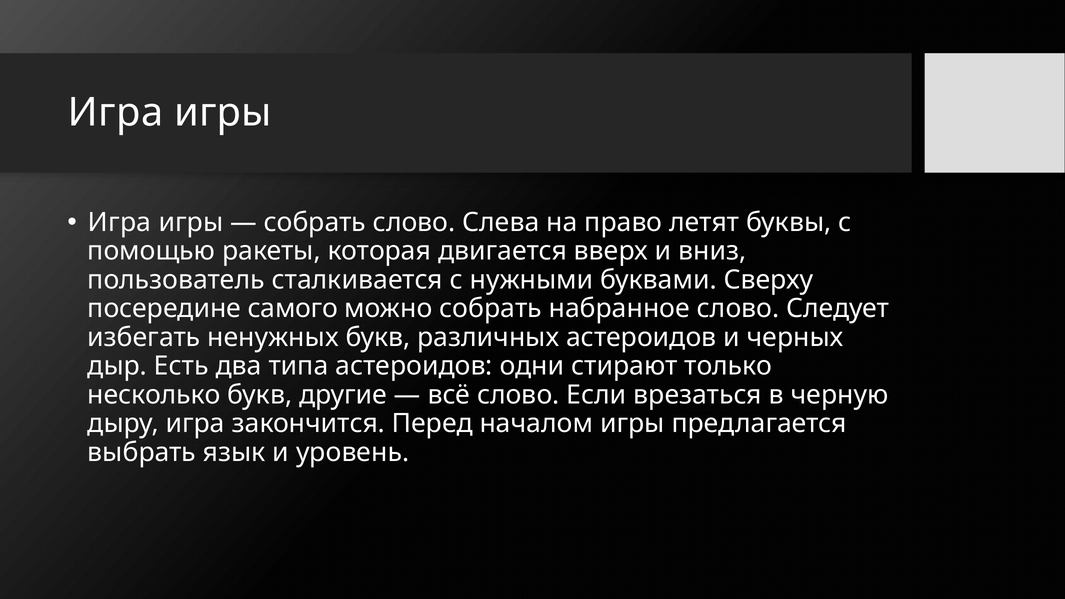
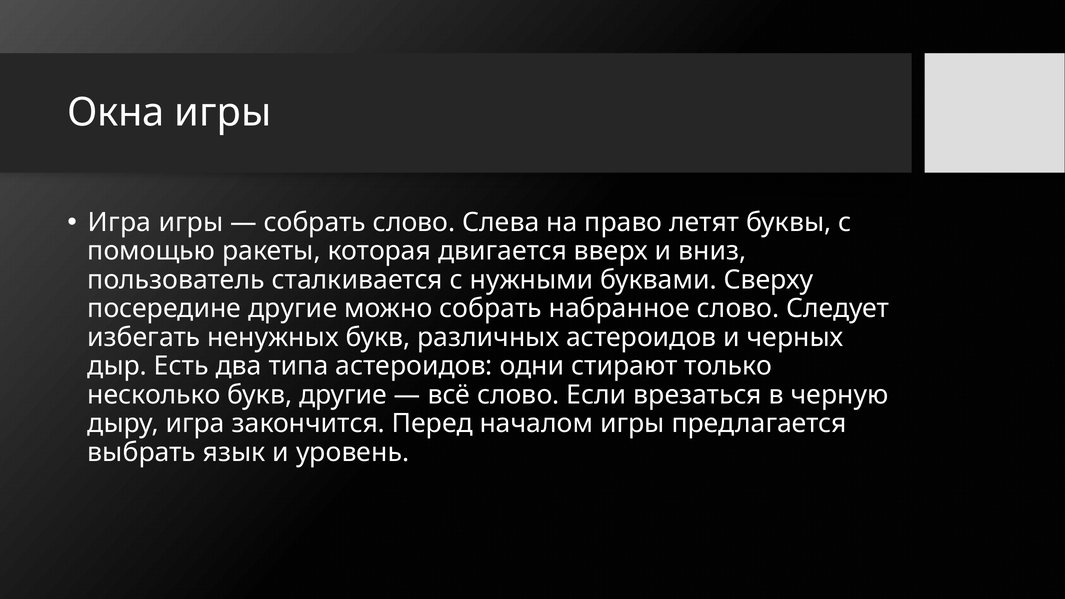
Игра: Игра -> Окна (116, 113)
посередине самого: самого -> другие (293, 309)
